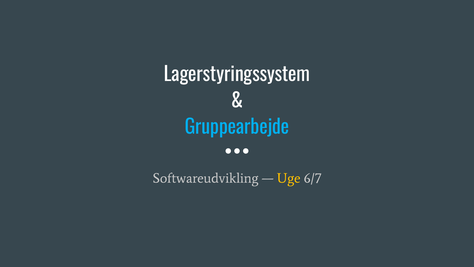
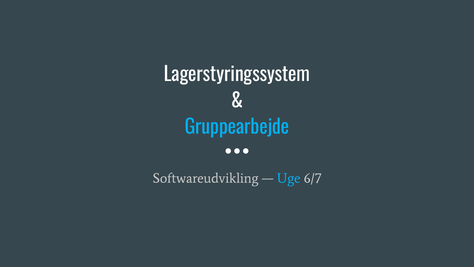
Uge colour: yellow -> light blue (289, 178)
